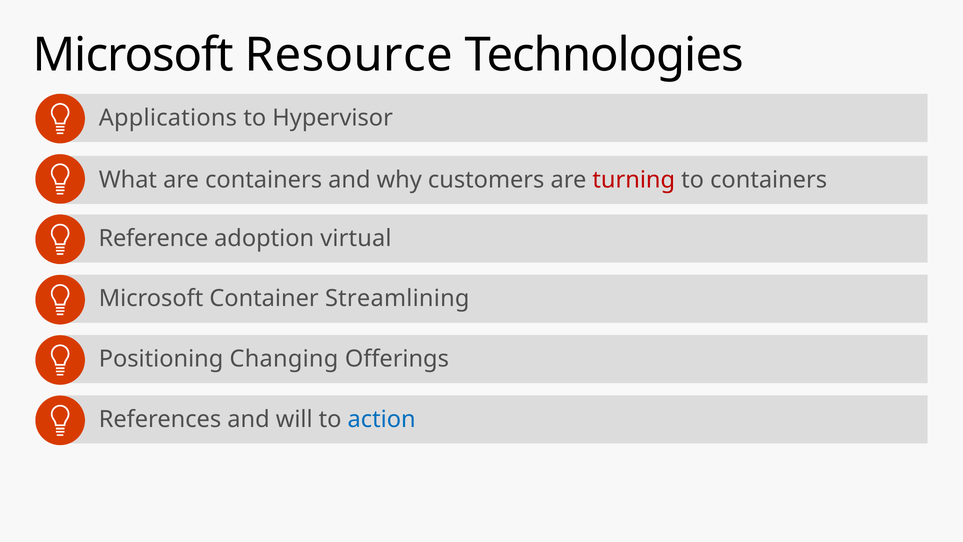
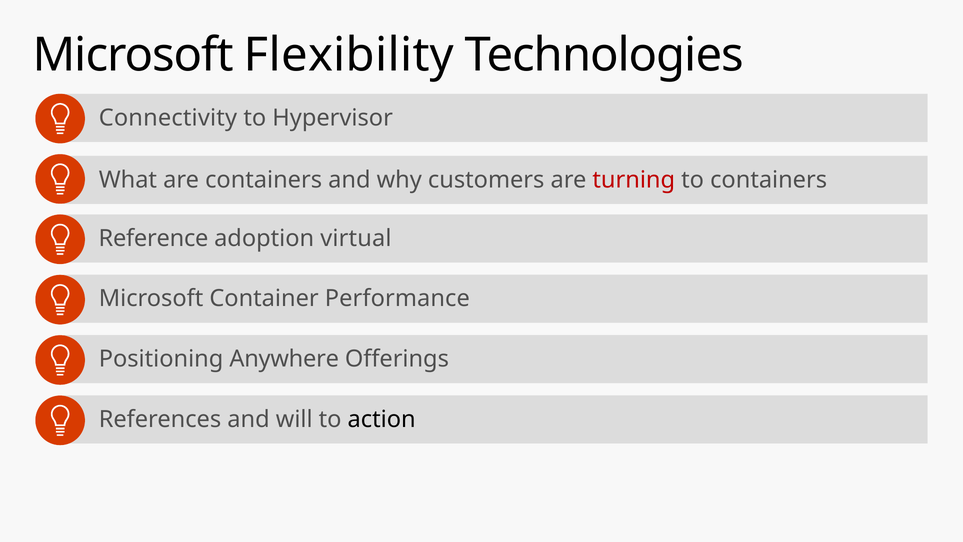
Resource: Resource -> Flexibility (349, 55)
Applications: Applications -> Connectivity (168, 118)
Streamlining: Streamlining -> Performance (397, 298)
Changing: Changing -> Anywhere (284, 359)
action colour: blue -> black (382, 419)
